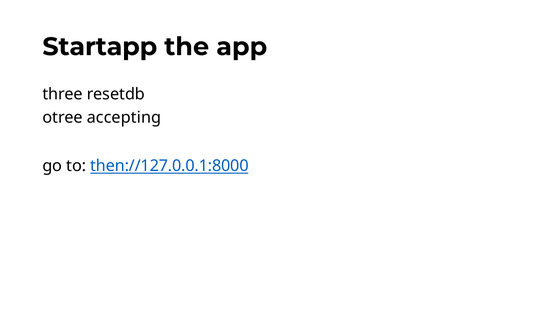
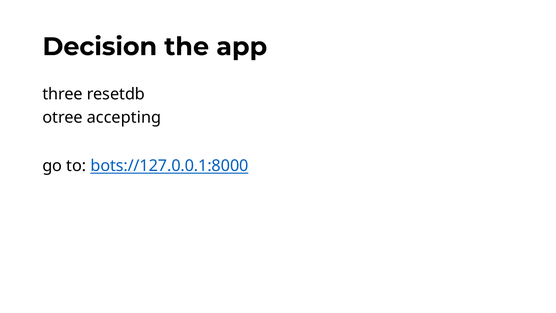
Startapp: Startapp -> Decision (100, 47)
then://127.0.0.1:8000: then://127.0.0.1:8000 -> bots://127.0.0.1:8000 (169, 166)
